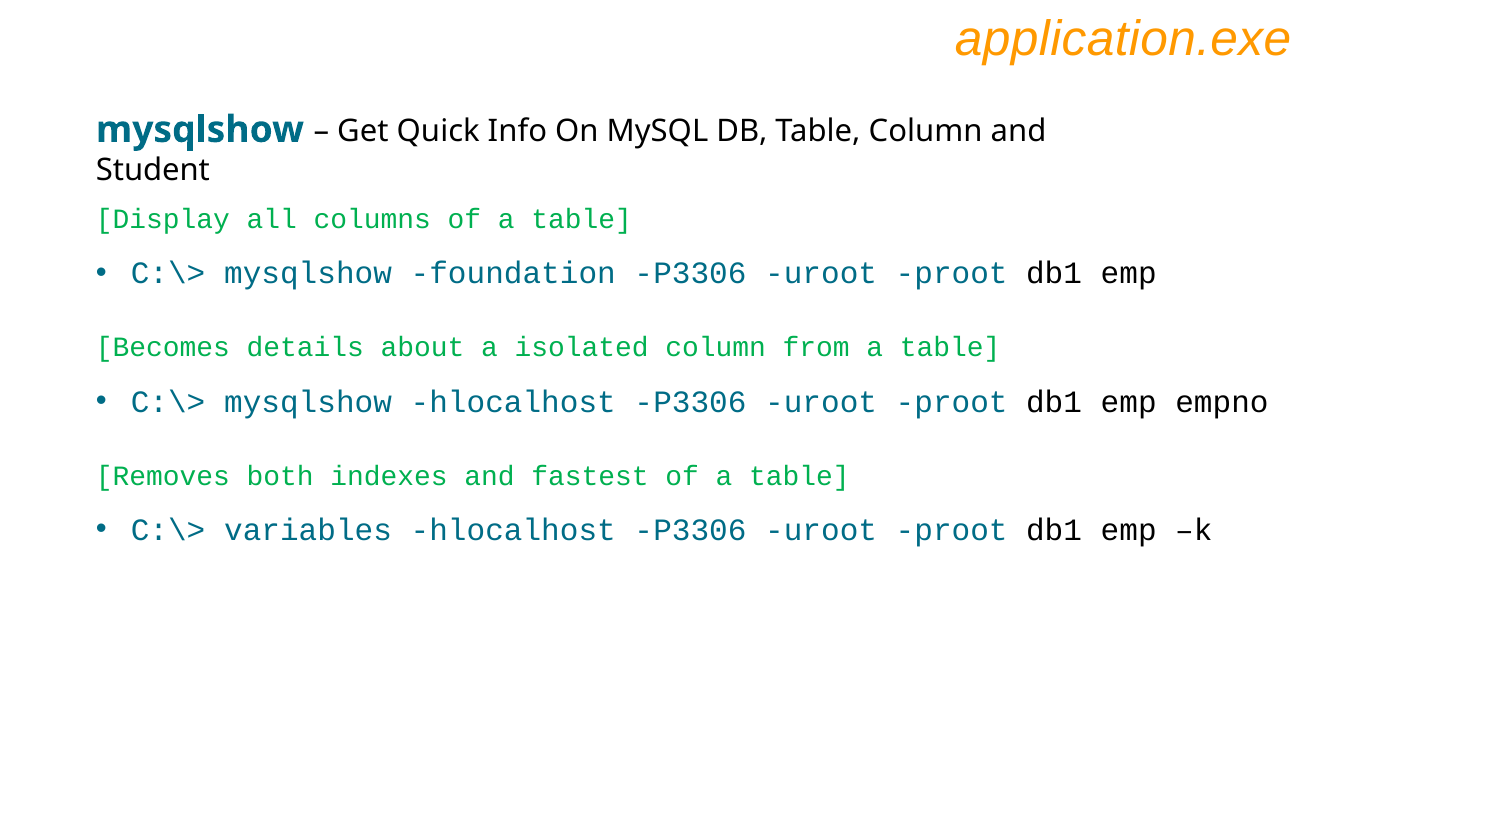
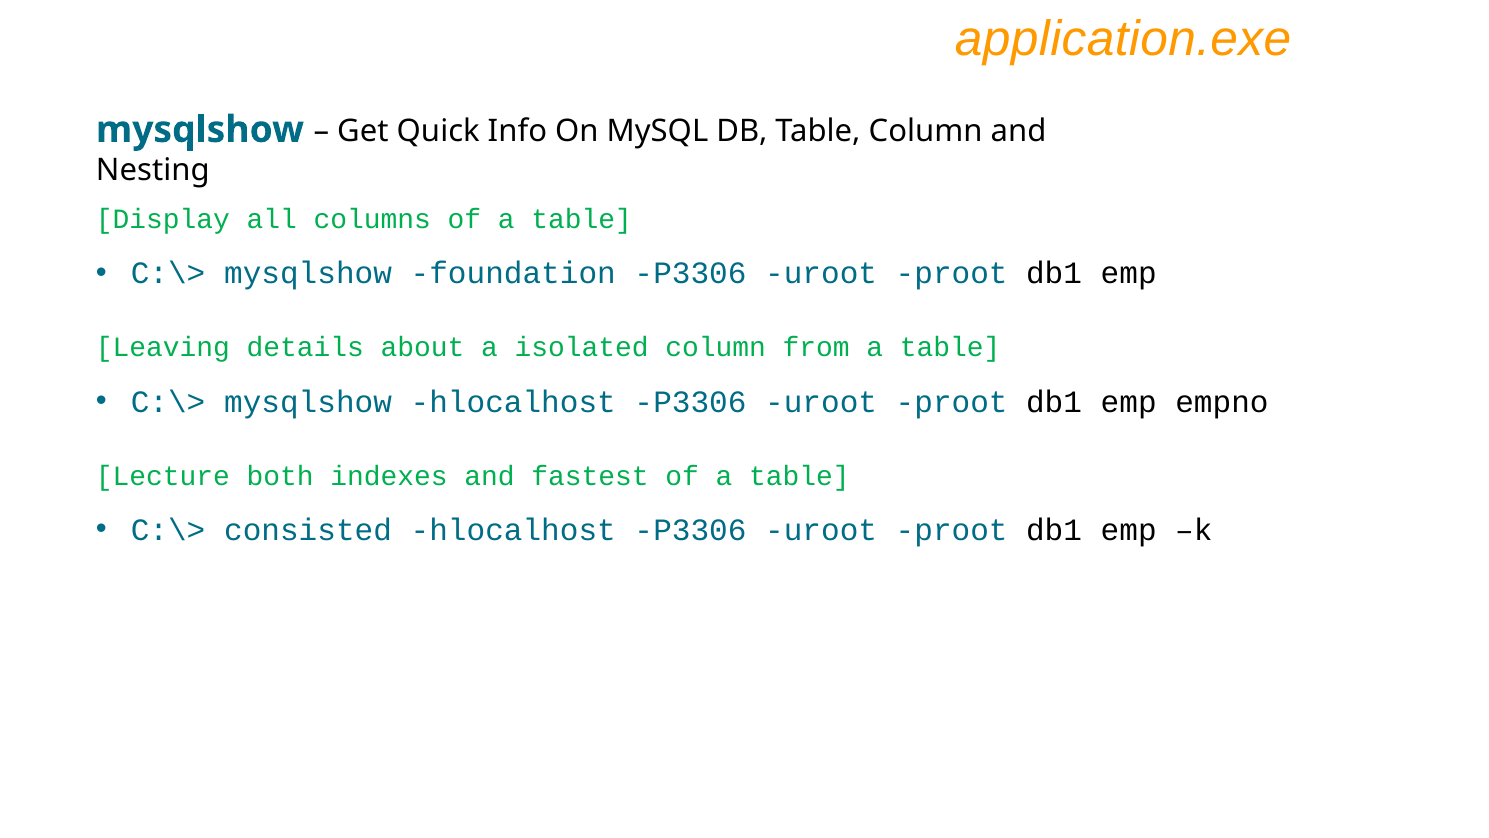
Student: Student -> Nesting (153, 170)
Becomes: Becomes -> Leaving (163, 348)
Removes: Removes -> Lecture (163, 476)
variables: variables -> consisted (308, 530)
